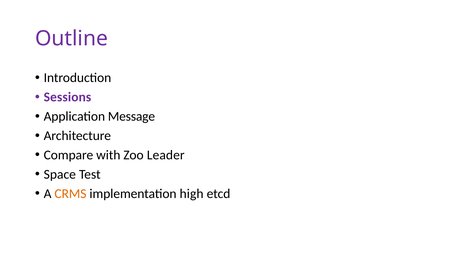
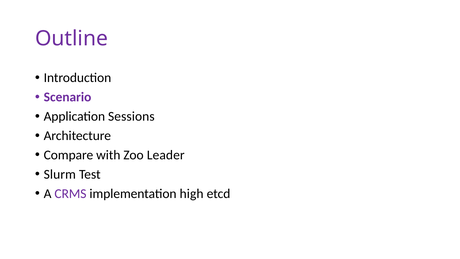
Sessions: Sessions -> Scenario (68, 97)
Message: Message -> Sessions (131, 116)
Space: Space -> Slurm (60, 174)
CRMS colour: orange -> purple (70, 193)
